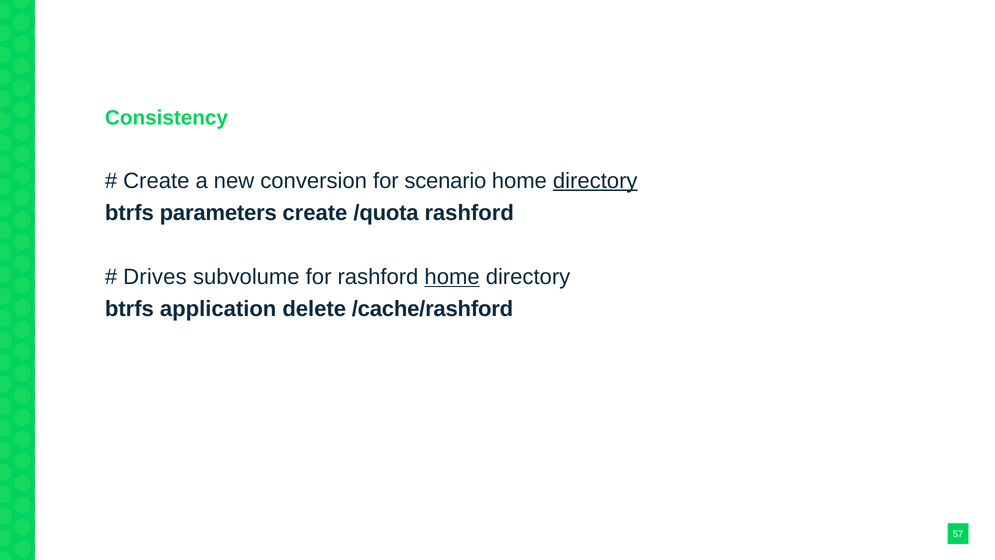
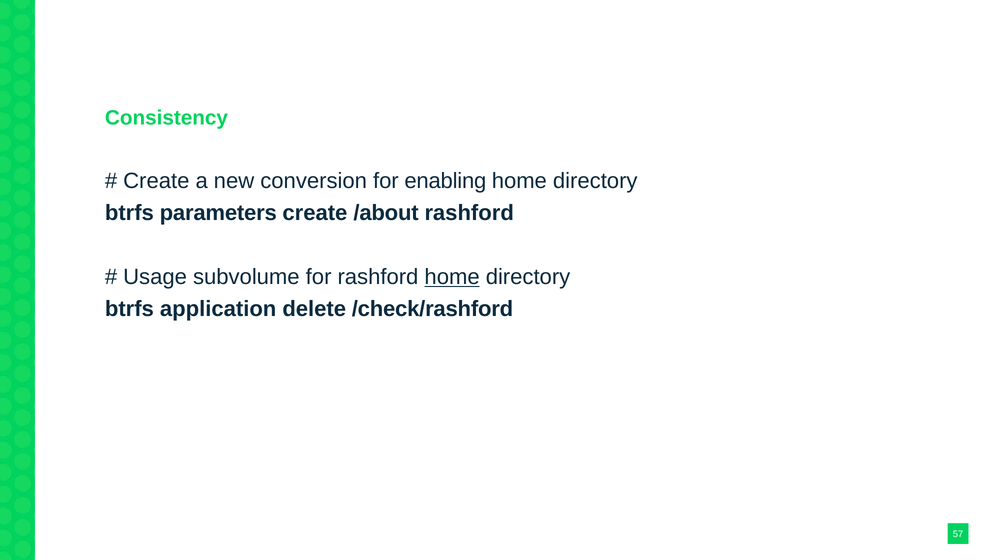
scenario: scenario -> enabling (445, 181)
directory underline: present -> none (595, 181)
/quota: /quota -> /about (386, 213)
Drives: Drives -> Usage (155, 277)
/cache/rashford: /cache/rashford -> /check/rashford (432, 309)
